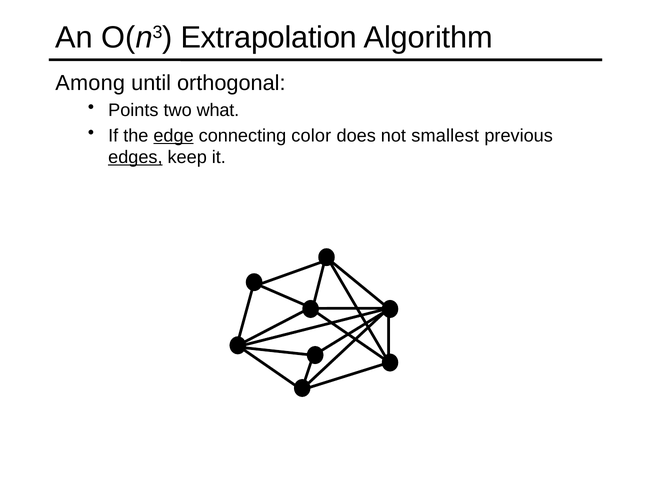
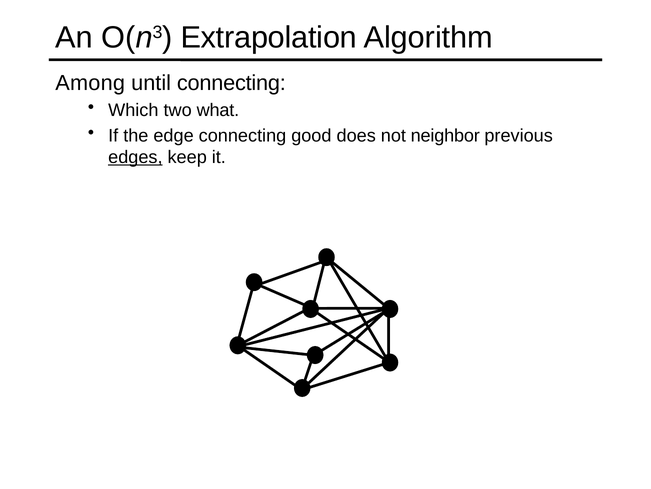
until orthogonal: orthogonal -> connecting (231, 83)
Points: Points -> Which (133, 110)
edge underline: present -> none (174, 135)
color: color -> good (311, 135)
smallest: smallest -> neighbor (445, 135)
